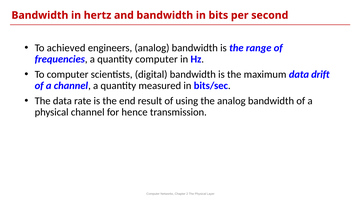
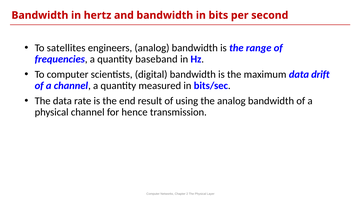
achieved: achieved -> satellites (66, 48)
quantity computer: computer -> baseband (157, 59)
